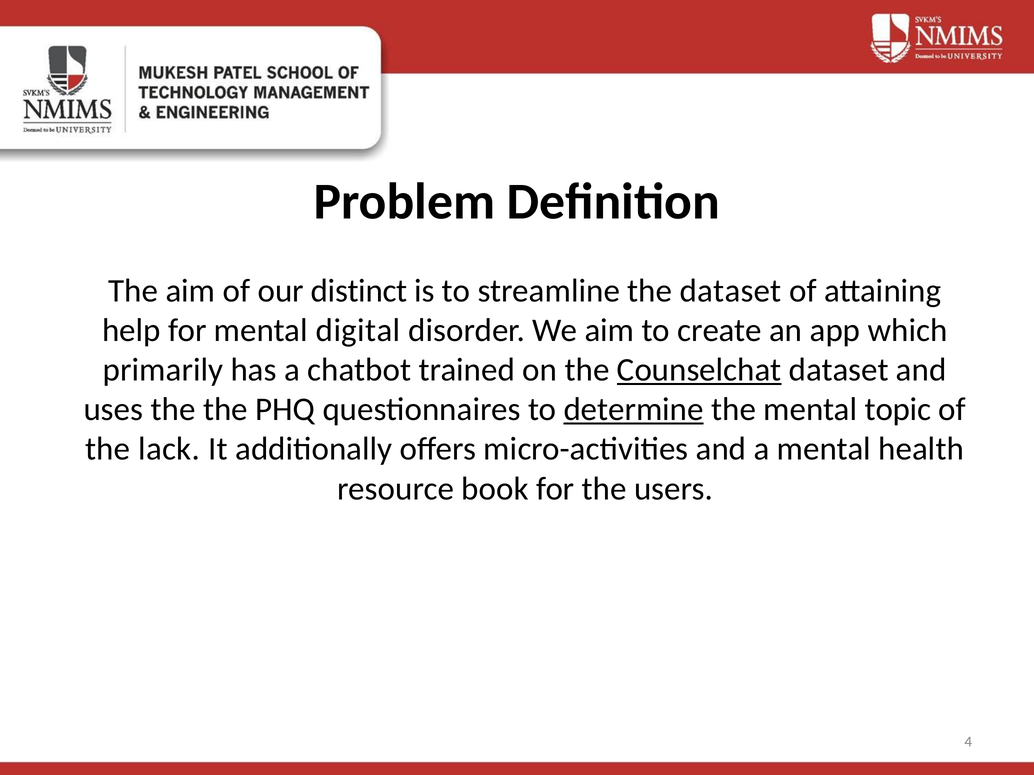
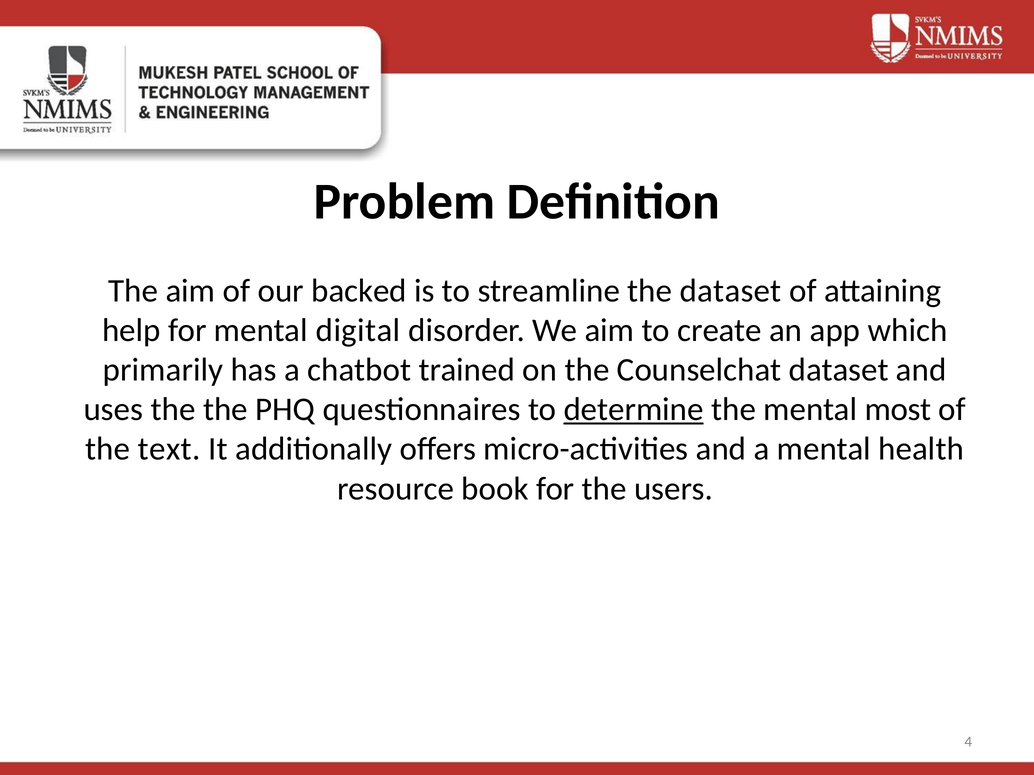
distinct: distinct -> backed (359, 291)
Counselchat underline: present -> none (699, 370)
topic: topic -> most (898, 410)
lack: lack -> text (169, 449)
